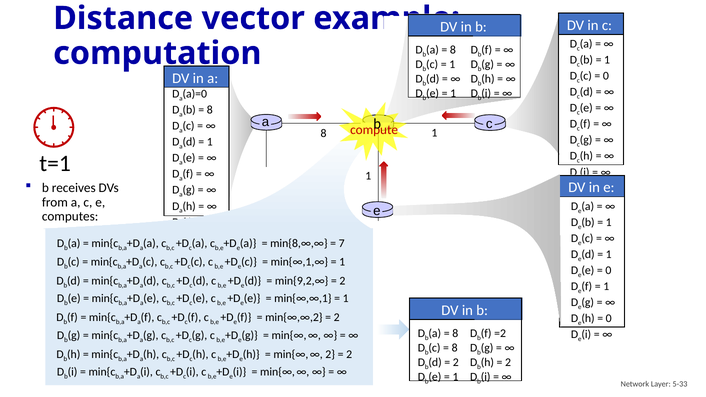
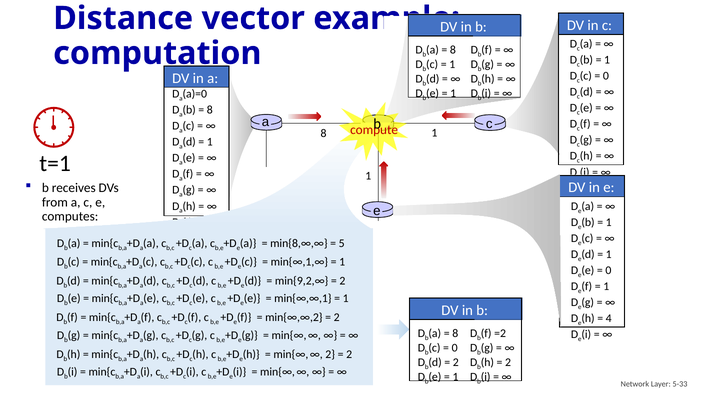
7: 7 -> 5 (342, 243)
0: 0 -> 4 (609, 319)
8: 8 -> 0 (455, 348)
